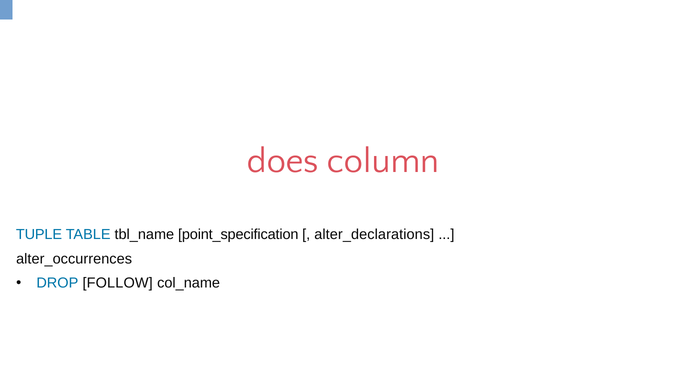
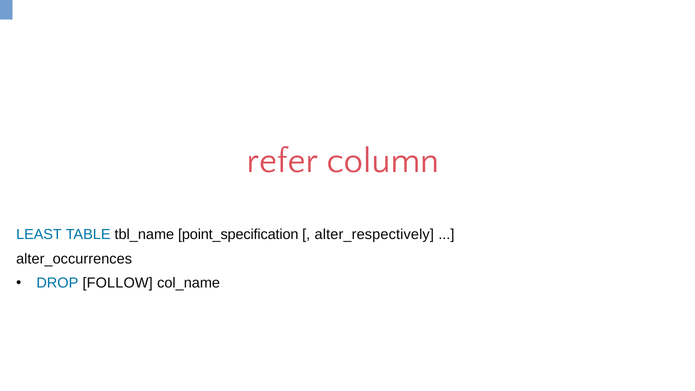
does: does -> refer (283, 161)
TUPLE: TUPLE -> LEAST (39, 234)
alter_declarations: alter_declarations -> alter_respectively (374, 234)
